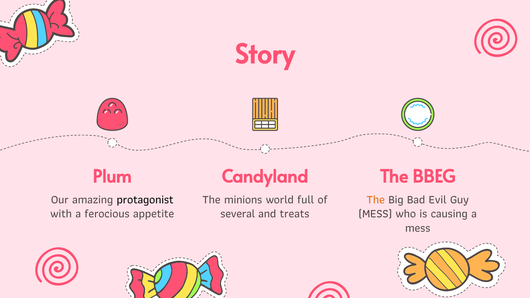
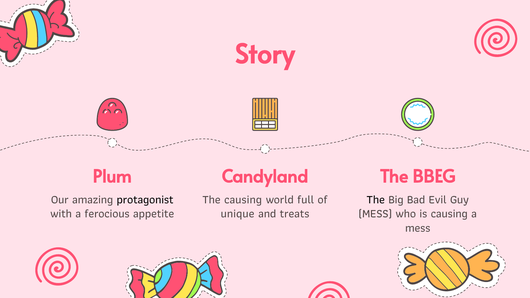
The minions: minions -> causing (243, 200)
The colour: orange -> black (376, 200)
several: several -> unique (238, 214)
